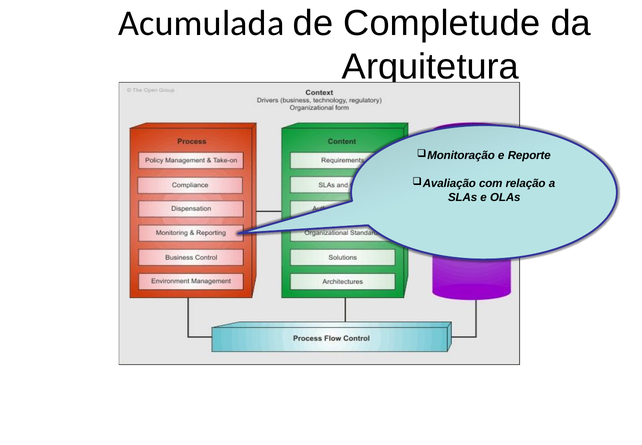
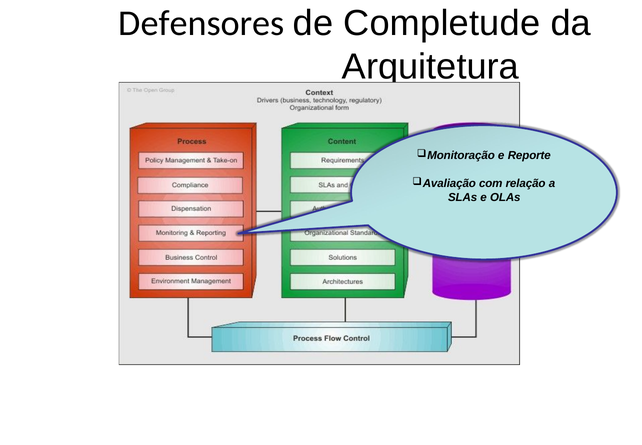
Acumulada: Acumulada -> Defensores (201, 23)
